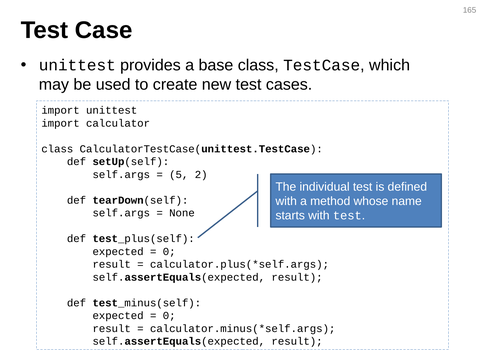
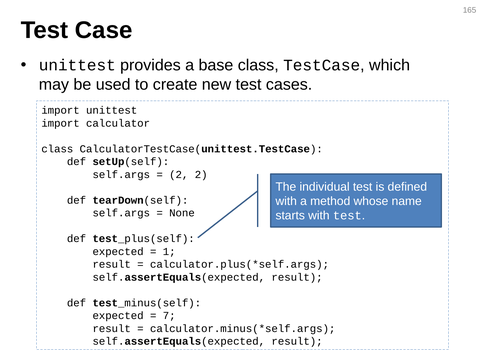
5: 5 -> 2 (179, 174)
0: 0 -> 1 (169, 251)
0: 0 -> 7 (169, 315)
